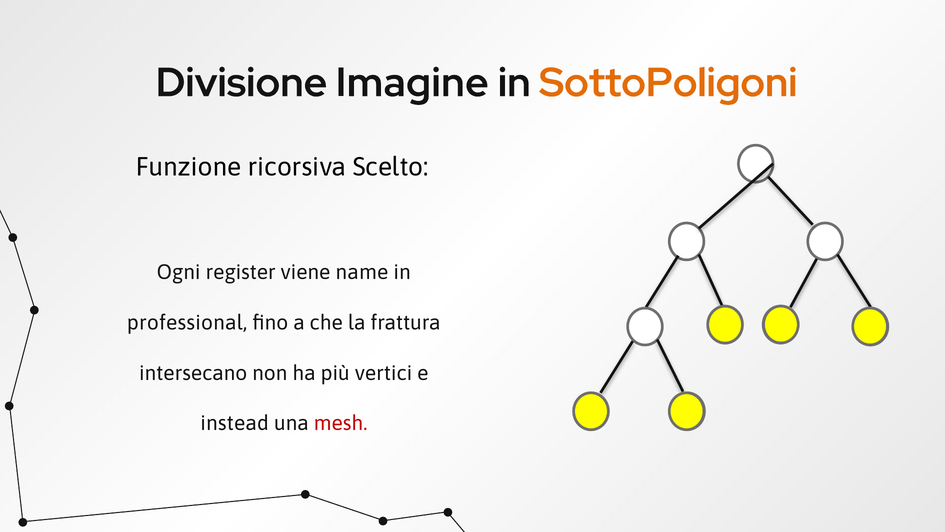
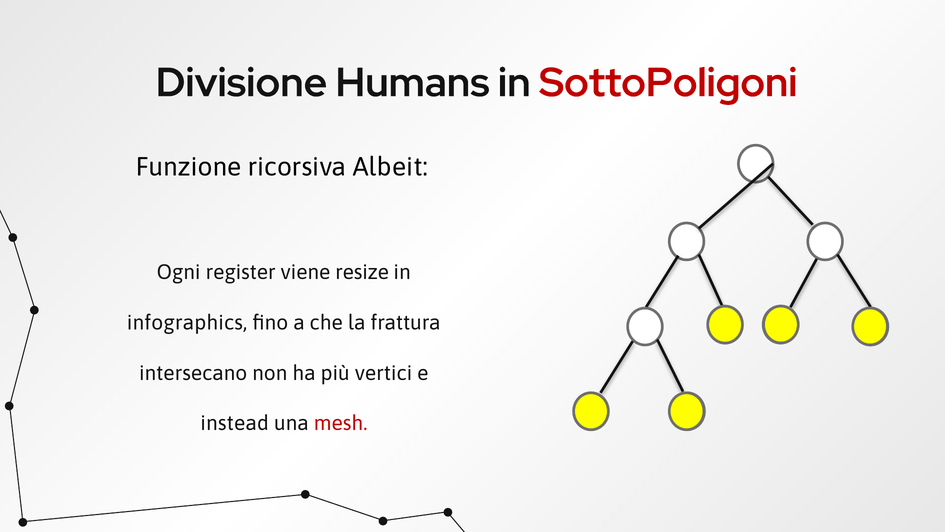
Imagine: Imagine -> Humans (413, 83)
SottoPoligoni colour: orange -> red (668, 83)
Scelto: Scelto -> Albeit (390, 167)
name: name -> resize (362, 272)
professional: professional -> infographics (187, 322)
